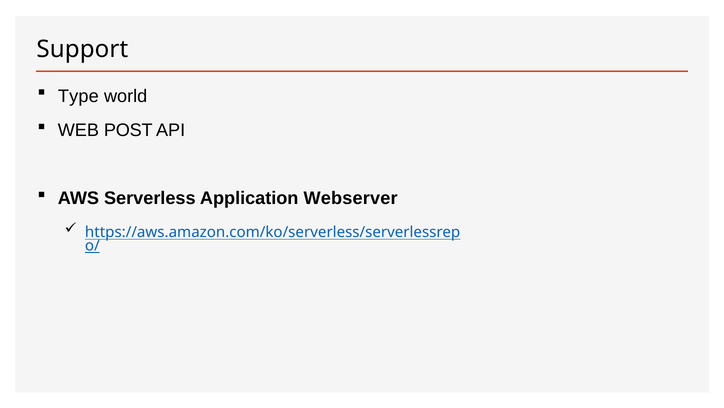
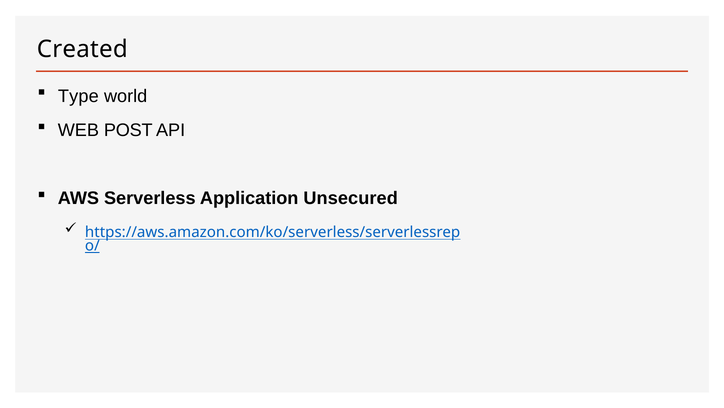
Support: Support -> Created (82, 49)
Webserver: Webserver -> Unsecured (351, 198)
